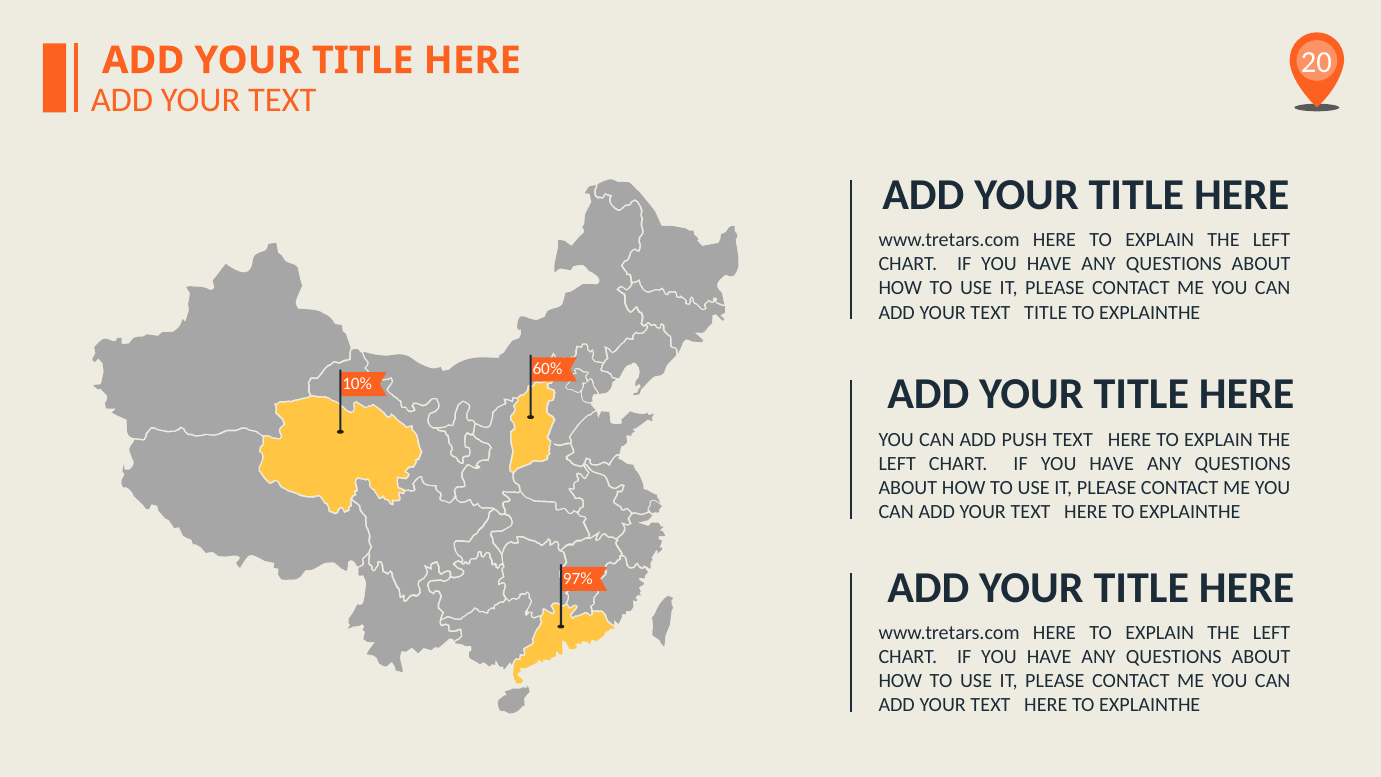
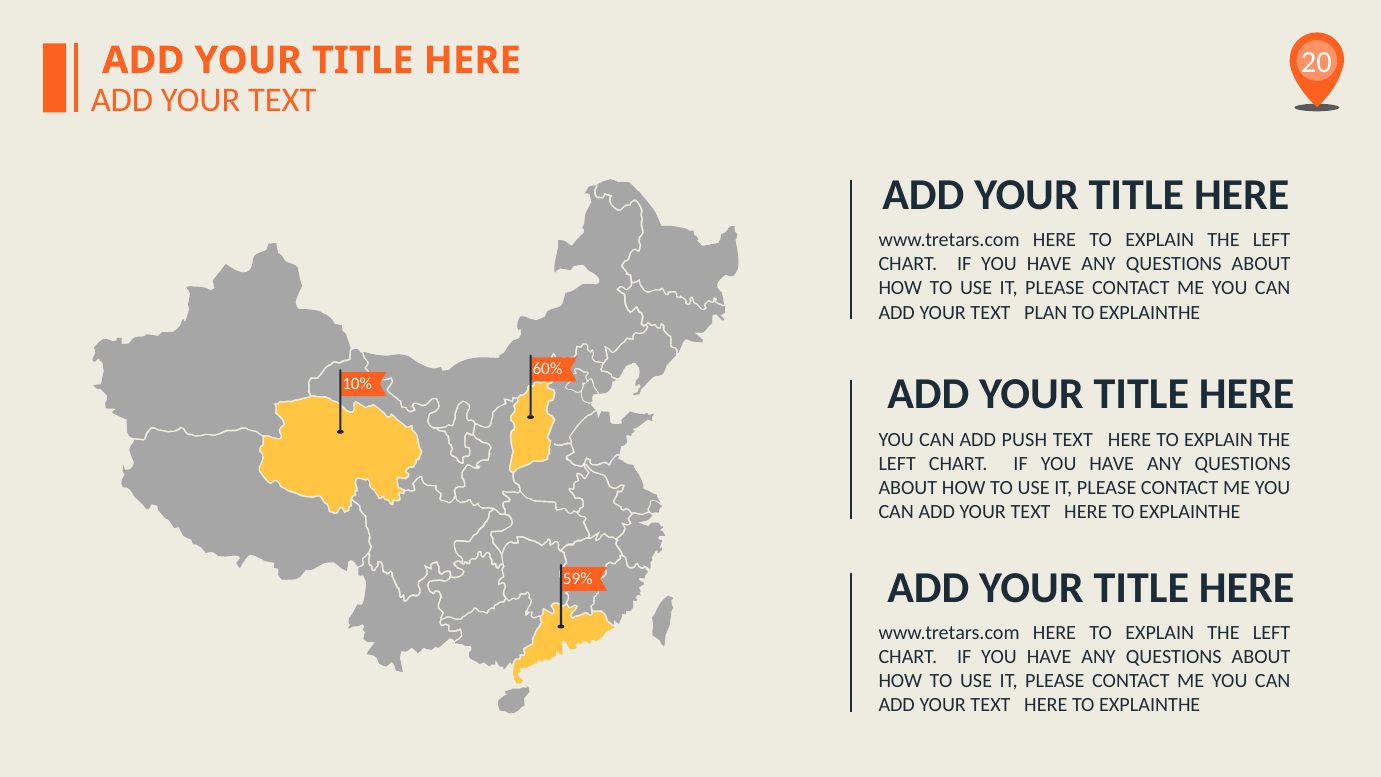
TEXT TITLE: TITLE -> PLAN (1046, 312)
97%: 97% -> 59% (578, 578)
